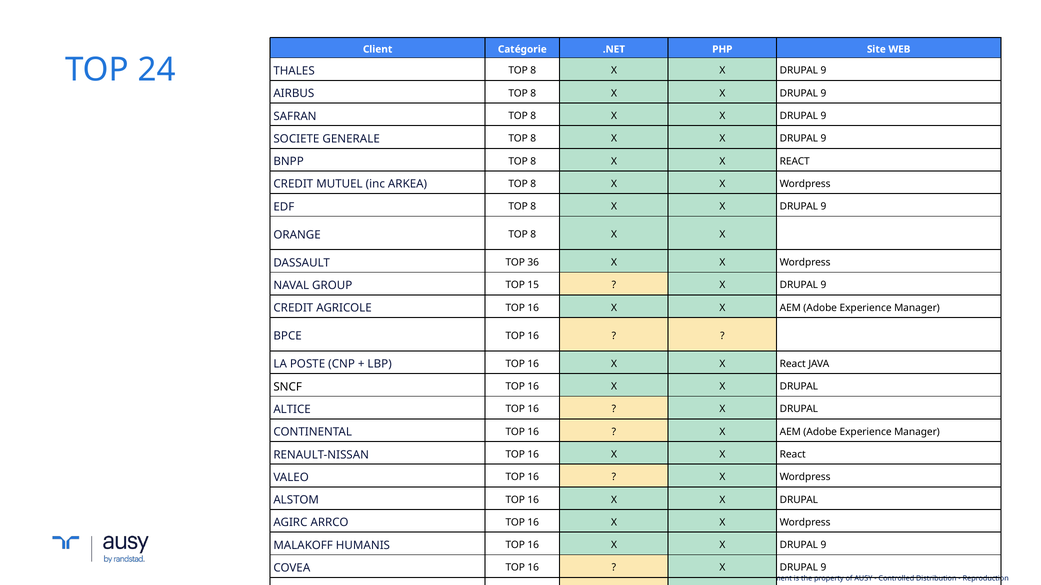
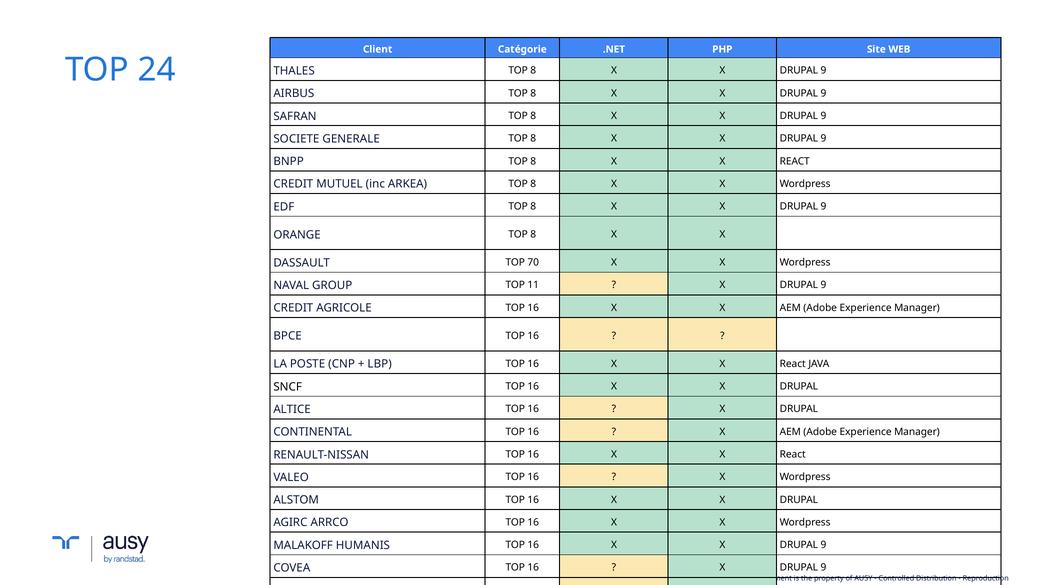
36: 36 -> 70 (533, 263)
15: 15 -> 11 (533, 285)
